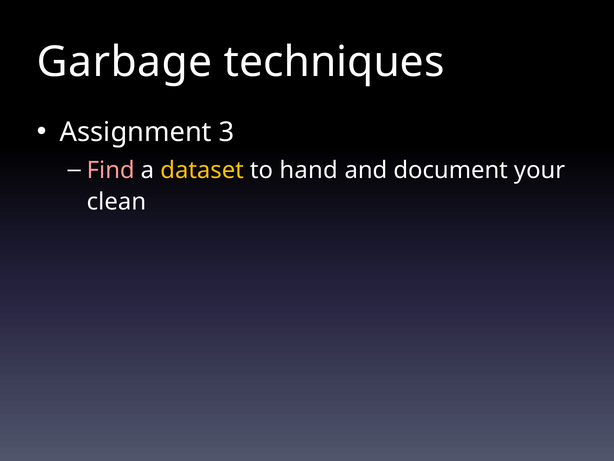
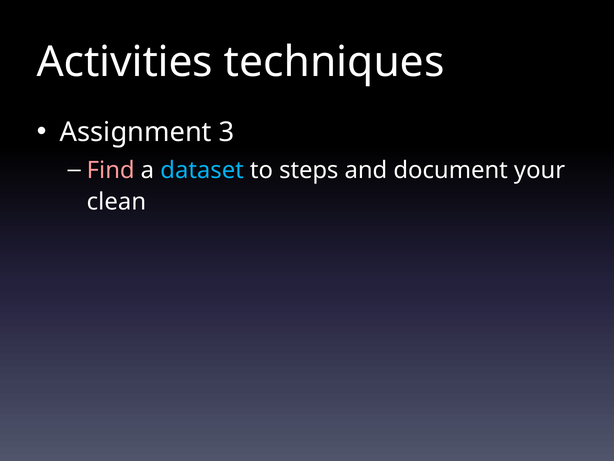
Garbage: Garbage -> Activities (125, 62)
dataset colour: yellow -> light blue (202, 170)
hand: hand -> steps (309, 170)
